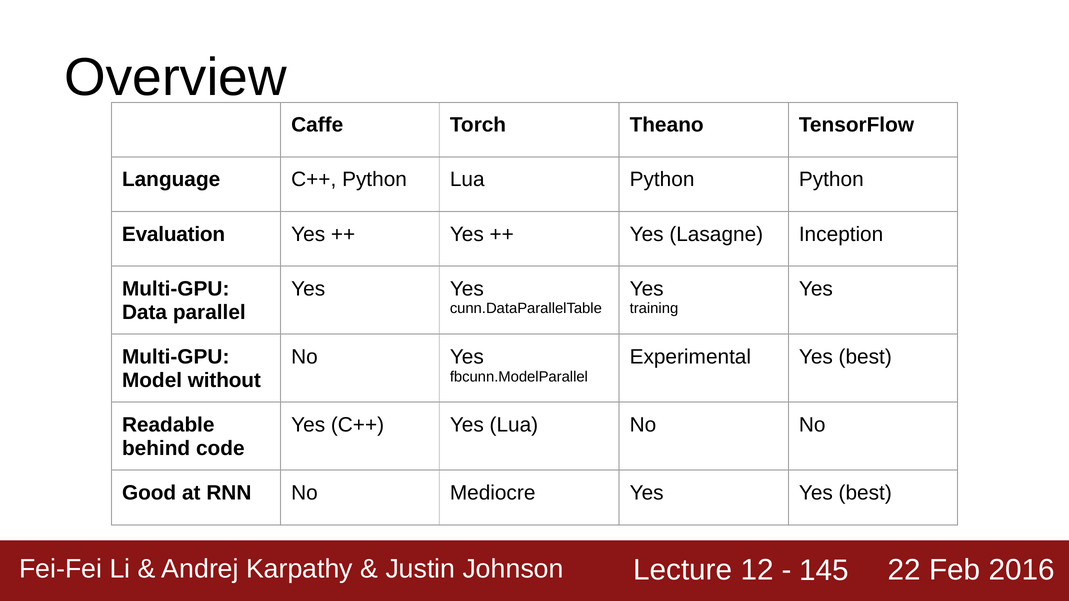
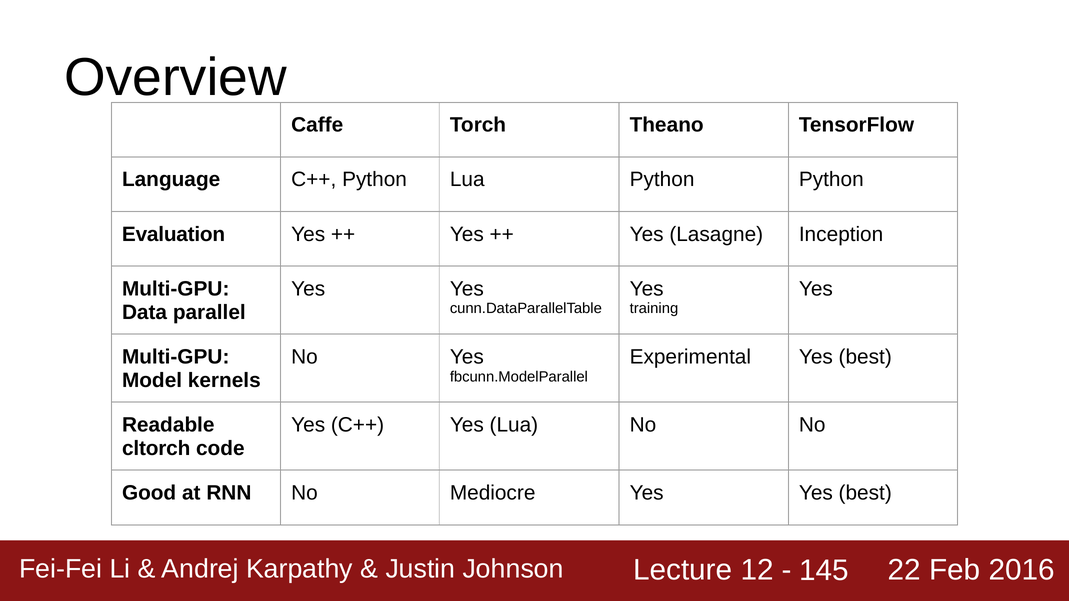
without: without -> kernels (224, 380)
behind: behind -> cltorch (156, 448)
